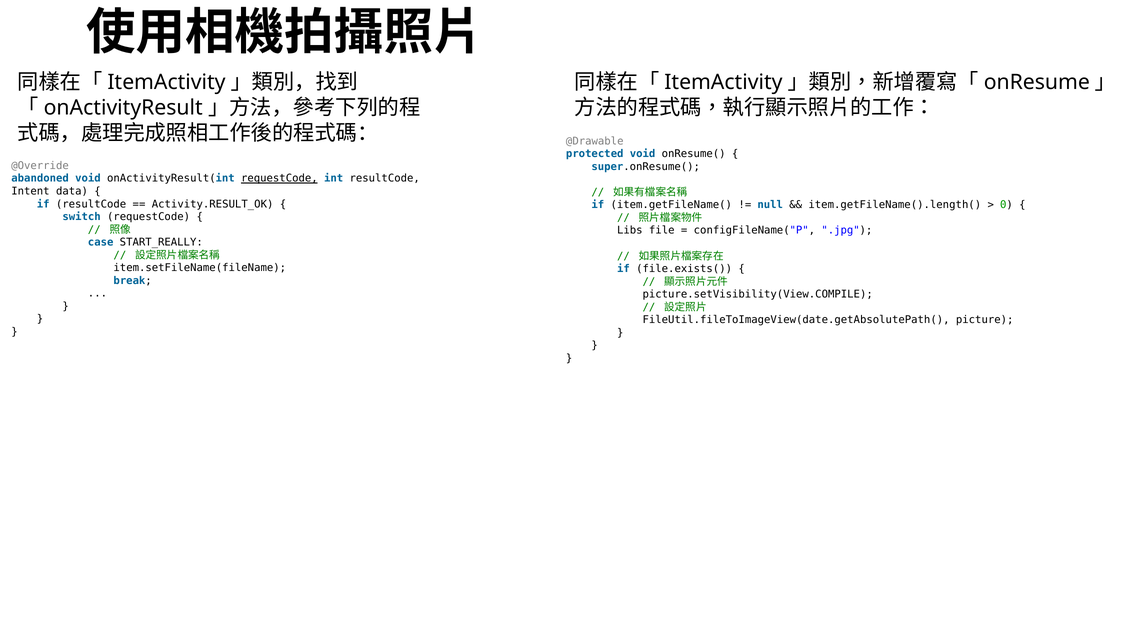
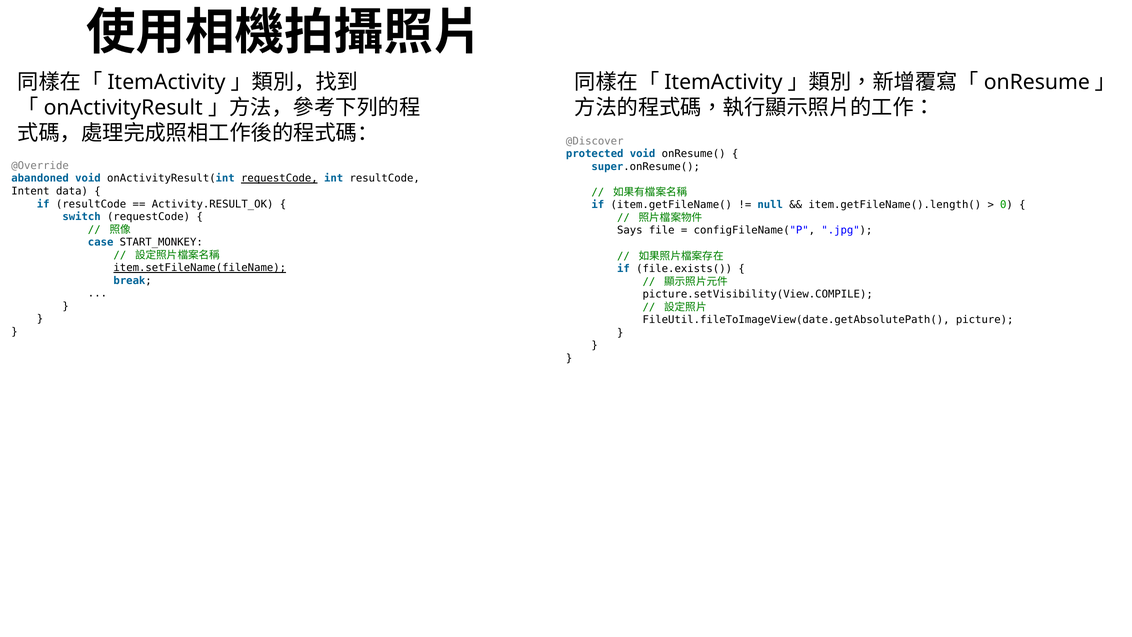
@Drawable: @Drawable -> @Discover (595, 141)
Libs: Libs -> Says (630, 230)
START_REALLY: START_REALLY -> START_MONKEY (161, 242)
item.setFileName(fileName underline: none -> present (200, 268)
